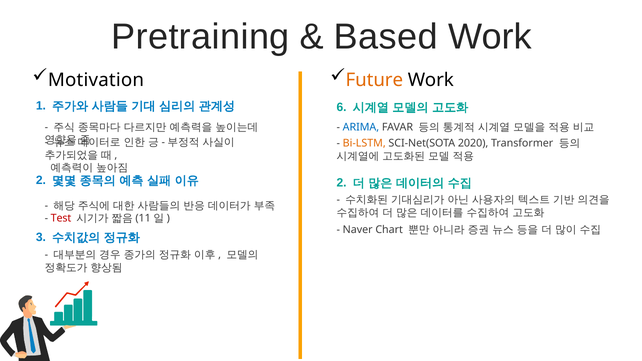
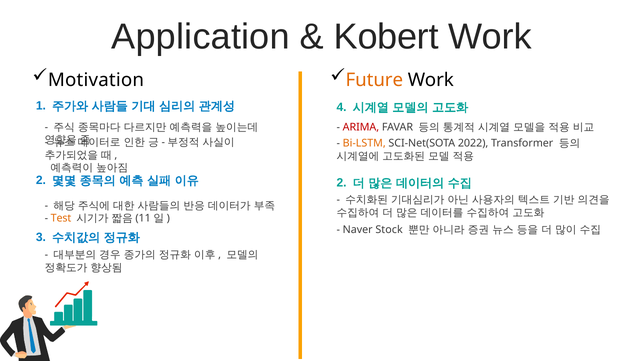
Pretraining: Pretraining -> Application (201, 37)
Based: Based -> Kobert (386, 37)
6: 6 -> 4 (342, 107)
ARIMA colour: blue -> red (361, 127)
2020: 2020 -> 2022 (473, 143)
Test colour: red -> orange (61, 218)
Chart: Chart -> Stock (389, 230)
